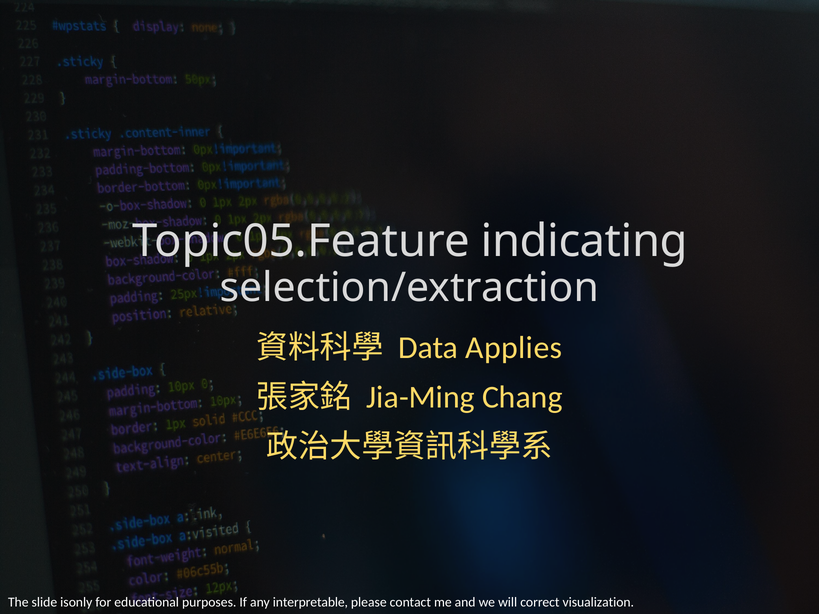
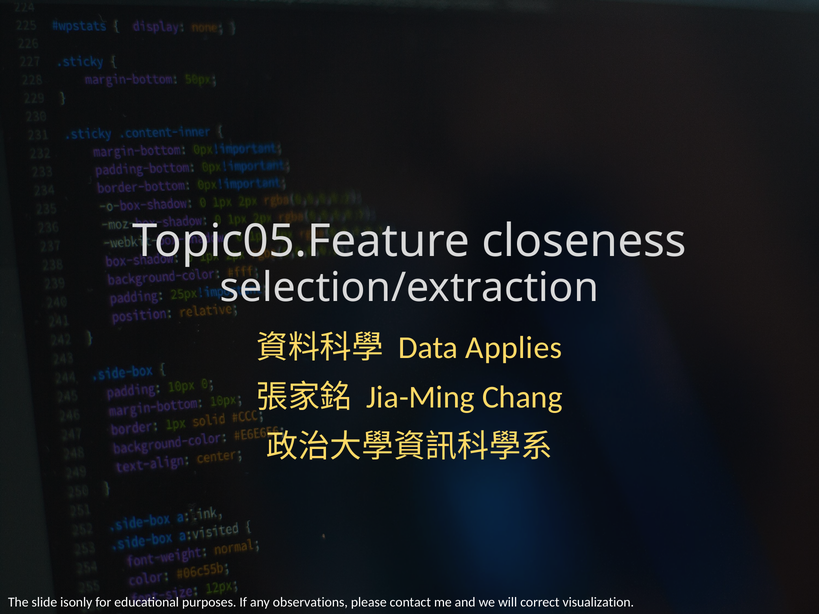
indicating: indicating -> closeness (584, 241)
interpretable: interpretable -> observations (310, 603)
